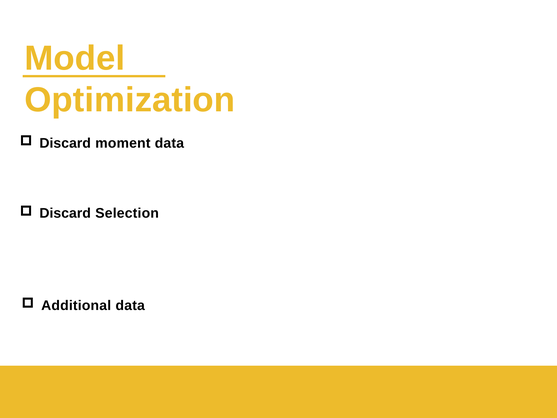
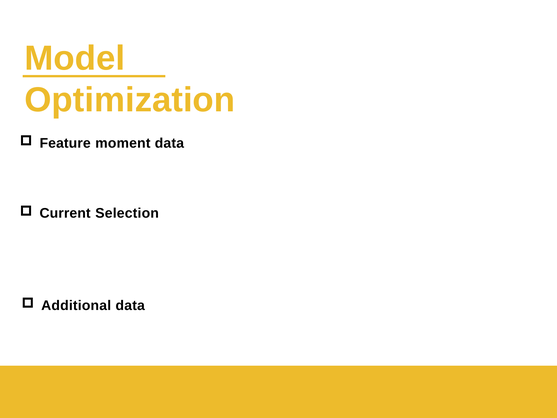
Discard: Discard -> Feature (65, 143)
Discard: Discard -> Current (65, 213)
